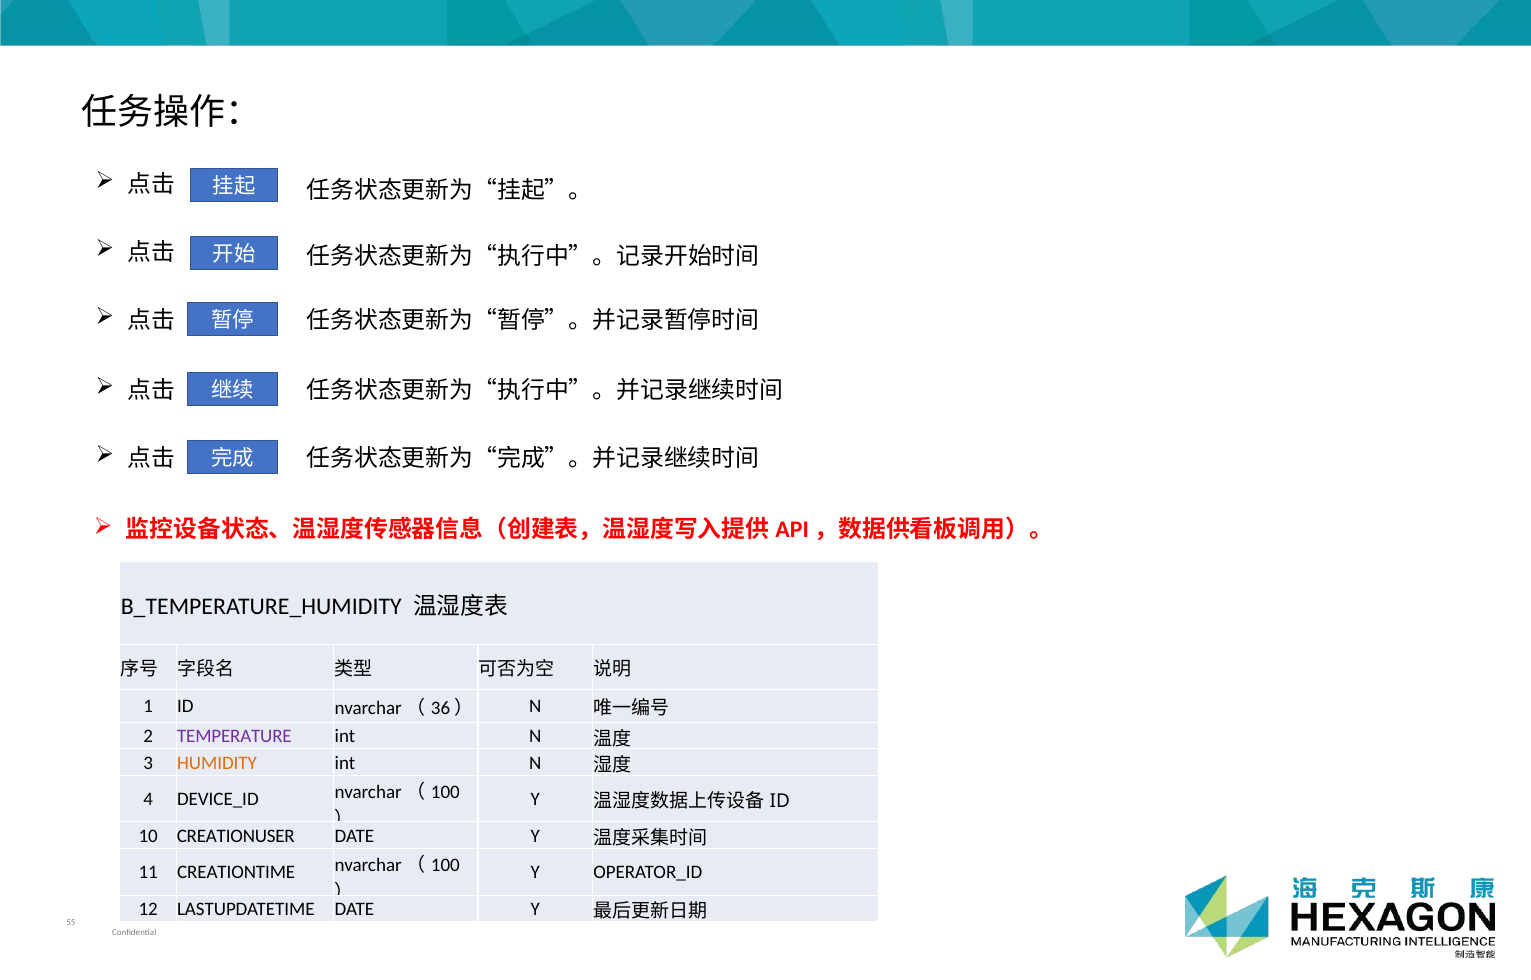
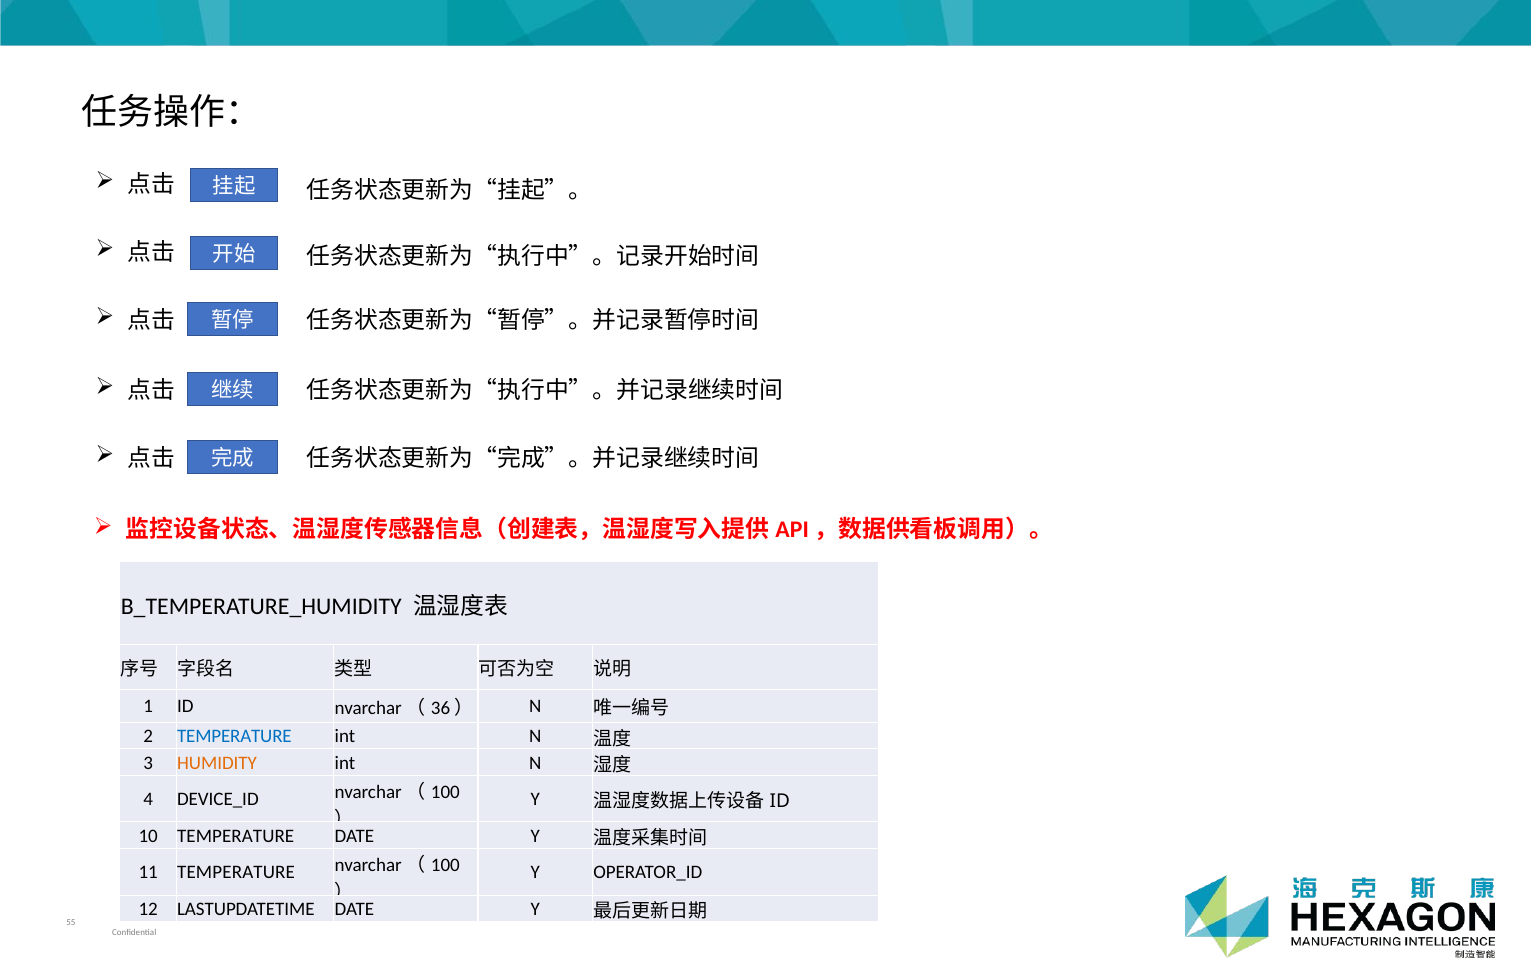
TEMPERATURE colour: purple -> blue (234, 736)
10 CREATIONUSER: CREATIONUSER -> TEMPERATURE (236, 836)
11 CREATIONTIME: CREATIONTIME -> TEMPERATURE (236, 872)
